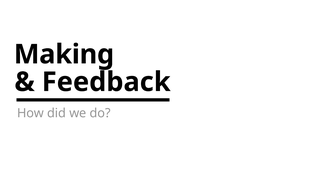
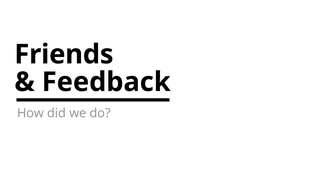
Making: Making -> Friends (64, 54)
